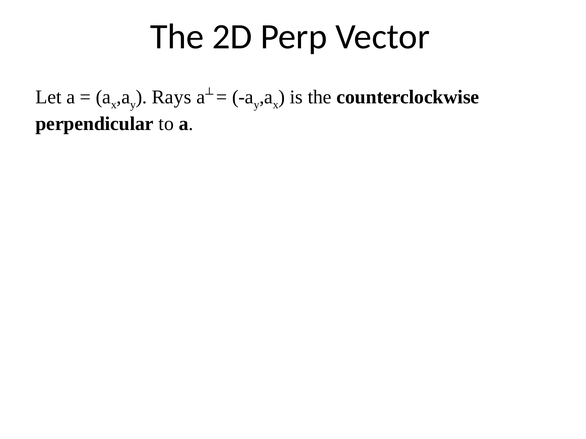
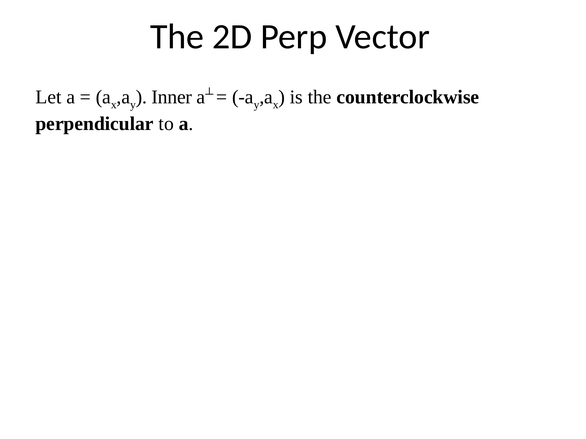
Rays: Rays -> Inner (172, 97)
